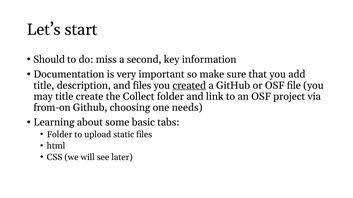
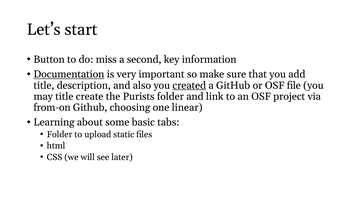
Should: Should -> Button (49, 60)
Documentation underline: none -> present (69, 74)
and files: files -> also (142, 86)
Collect: Collect -> Purists (139, 97)
needs: needs -> linear (187, 108)
